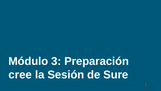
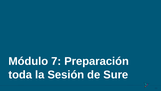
3: 3 -> 7 (56, 61)
cree: cree -> toda (20, 74)
